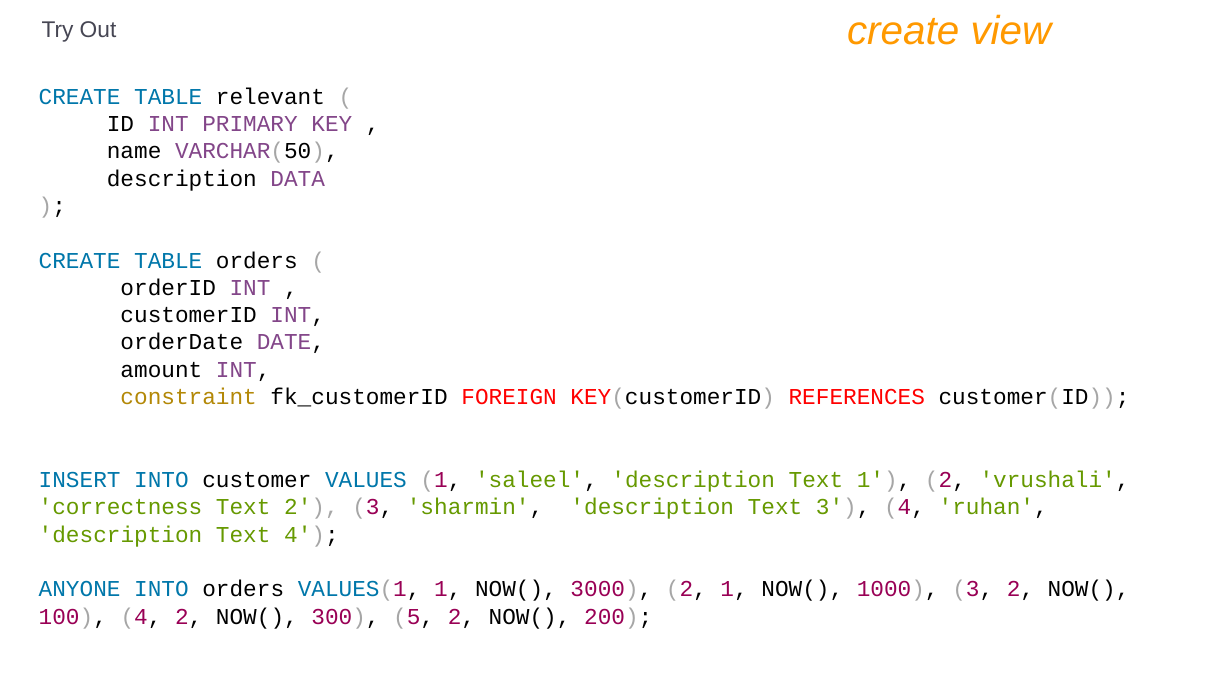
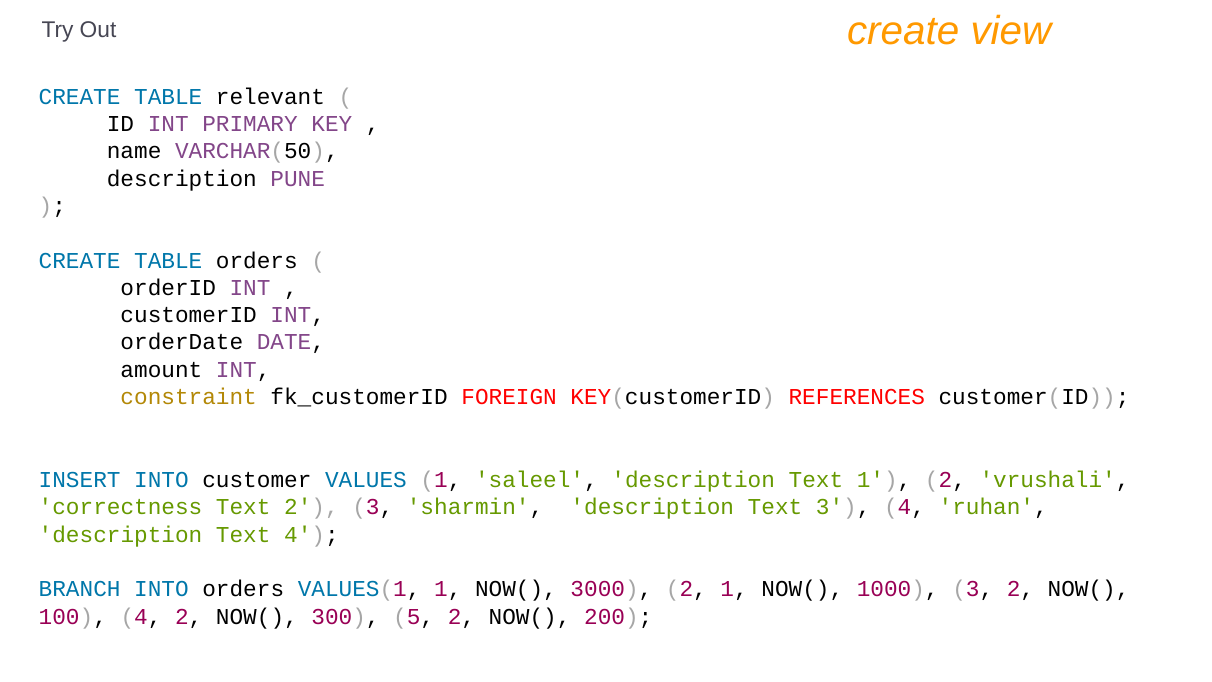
DATA: DATA -> PUNE (298, 179)
ANYONE: ANYONE -> BRANCH (80, 589)
